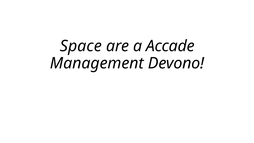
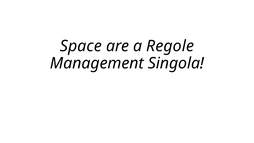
Accade: Accade -> Regole (170, 46)
Devono: Devono -> Singola (176, 63)
